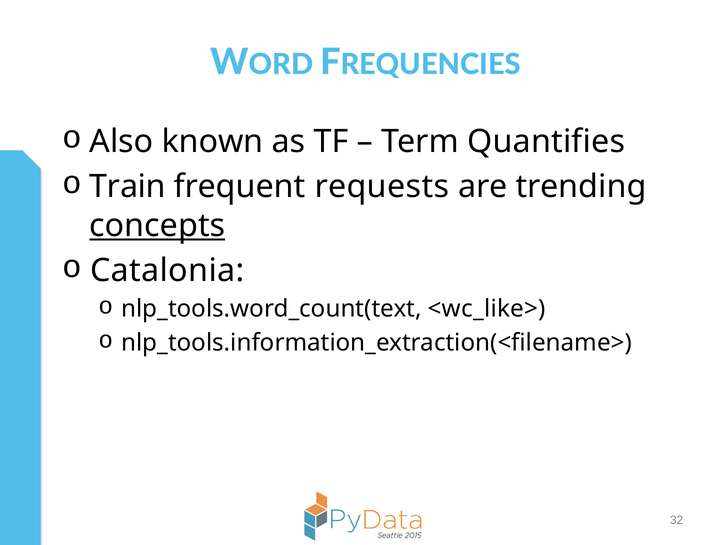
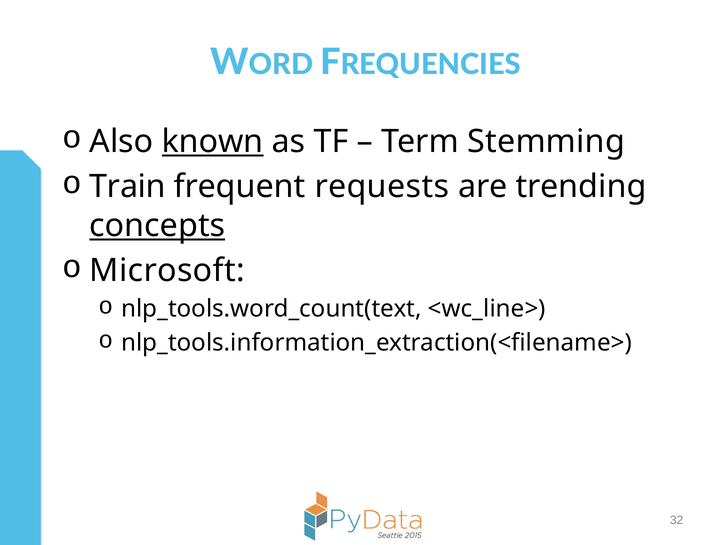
known underline: none -> present (213, 142)
Quantifies: Quantifies -> Stemming (546, 142)
Catalonia: Catalonia -> Microsoft (167, 271)
<wc_like>: <wc_like> -> <wc_line> (487, 309)
